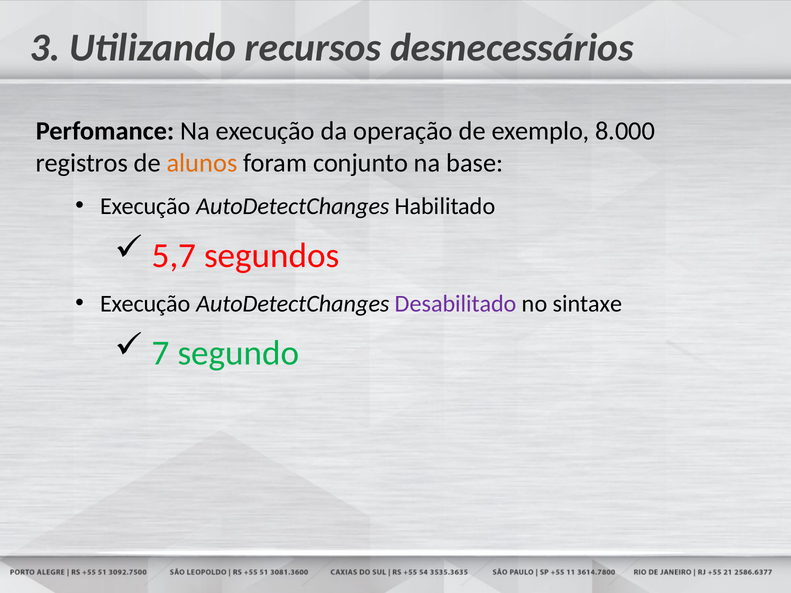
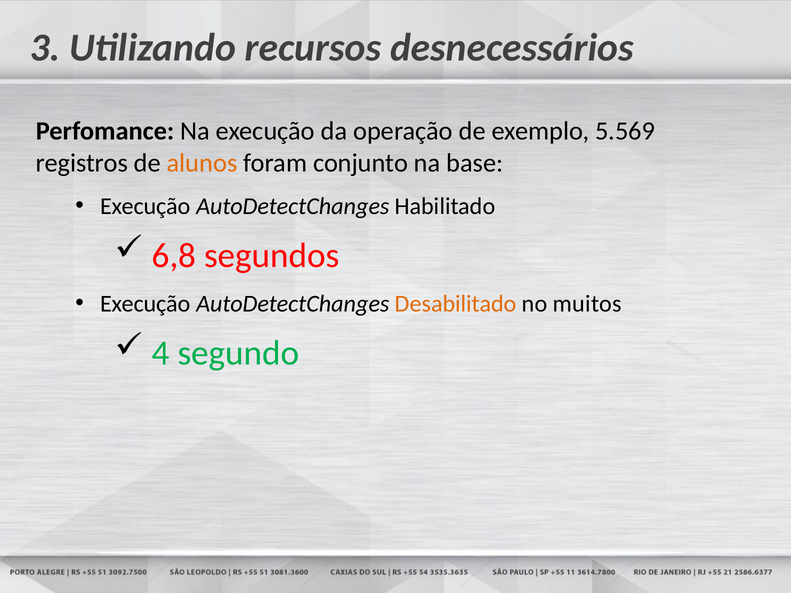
8.000: 8.000 -> 5.569 (625, 131)
5,7: 5,7 -> 6,8 (174, 256)
Desabilitado colour: purple -> orange (456, 304)
sintaxe: sintaxe -> muitos (587, 304)
7: 7 -> 4 (161, 353)
